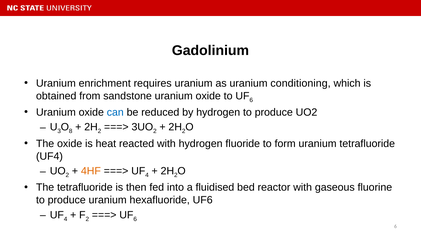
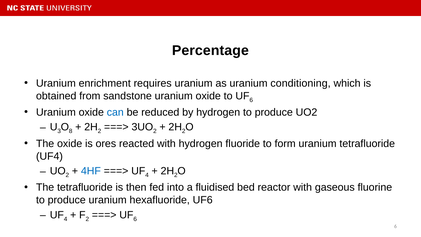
Gadolinium: Gadolinium -> Percentage (210, 51)
heat: heat -> ores (106, 144)
4HF colour: orange -> blue (91, 171)
